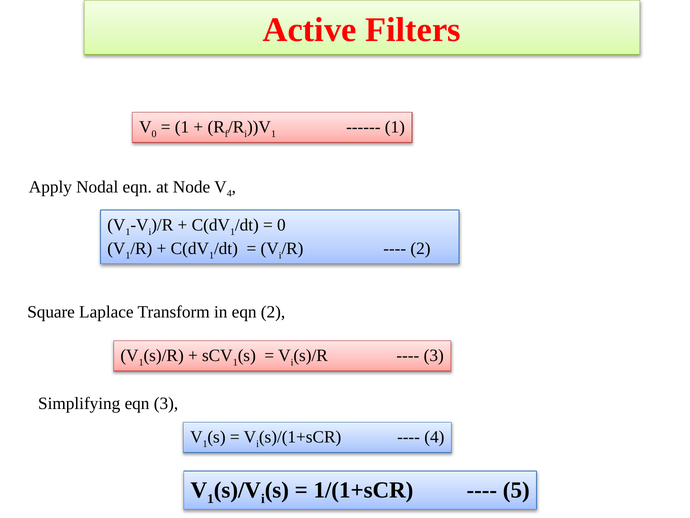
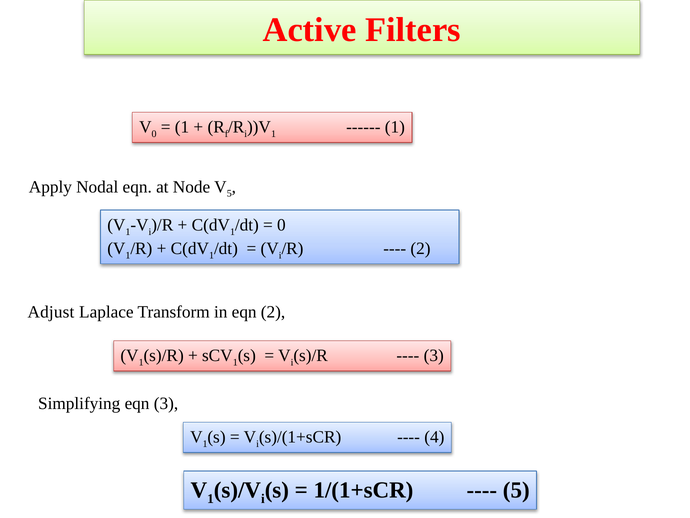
4: 4 -> 5 (229, 193)
Square: Square -> Adjust (51, 312)
